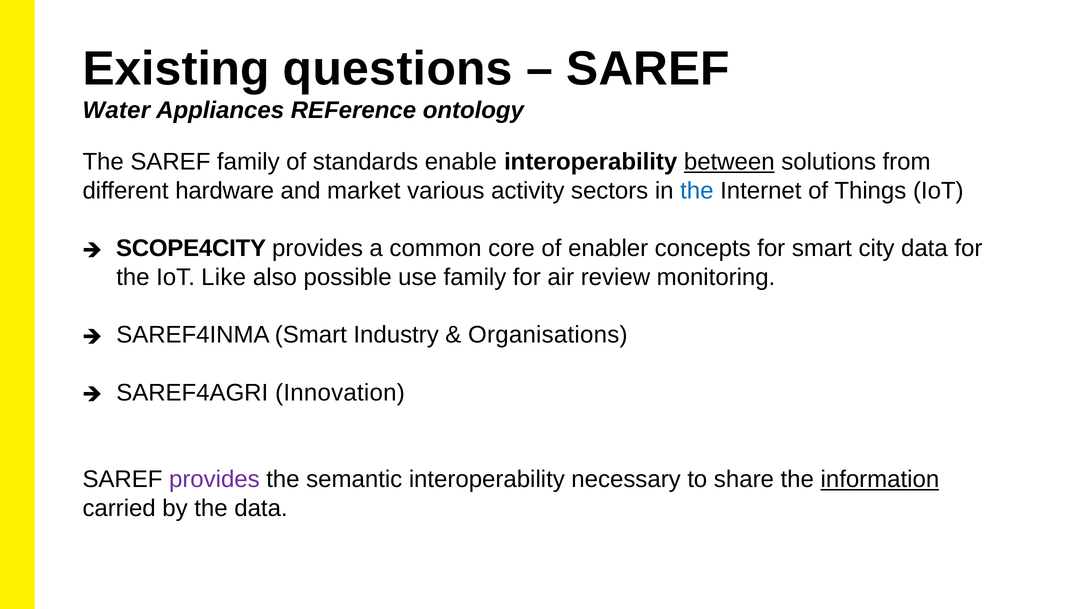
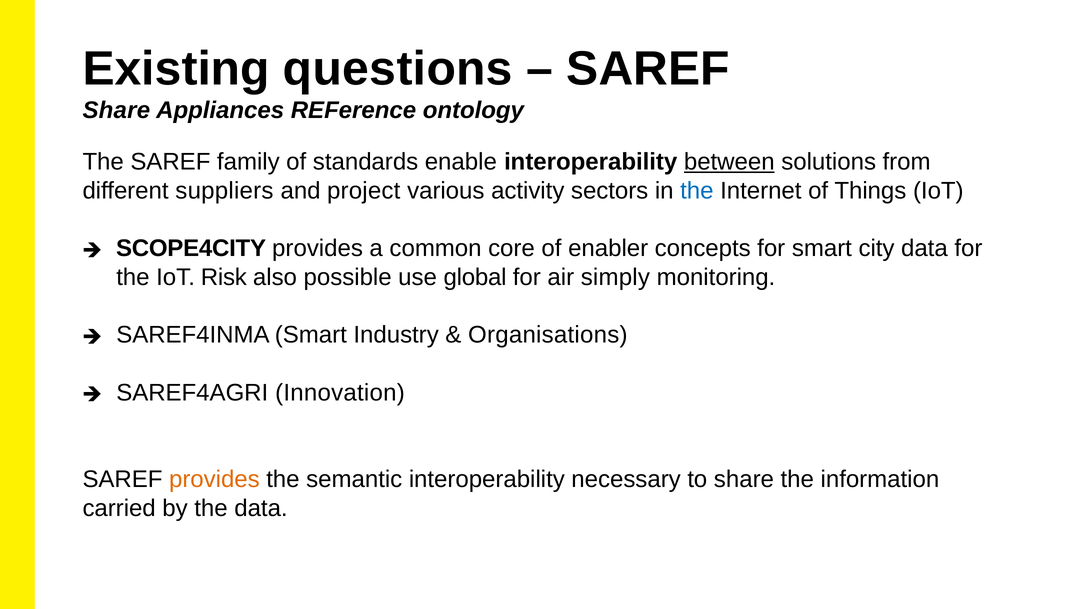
Water: Water -> Share (116, 110)
hardware: hardware -> suppliers (224, 191)
market: market -> project (364, 191)
Like: Like -> Risk (224, 277)
use family: family -> global (475, 277)
review: review -> simply (615, 277)
provides colour: purple -> orange (214, 480)
information underline: present -> none (880, 480)
